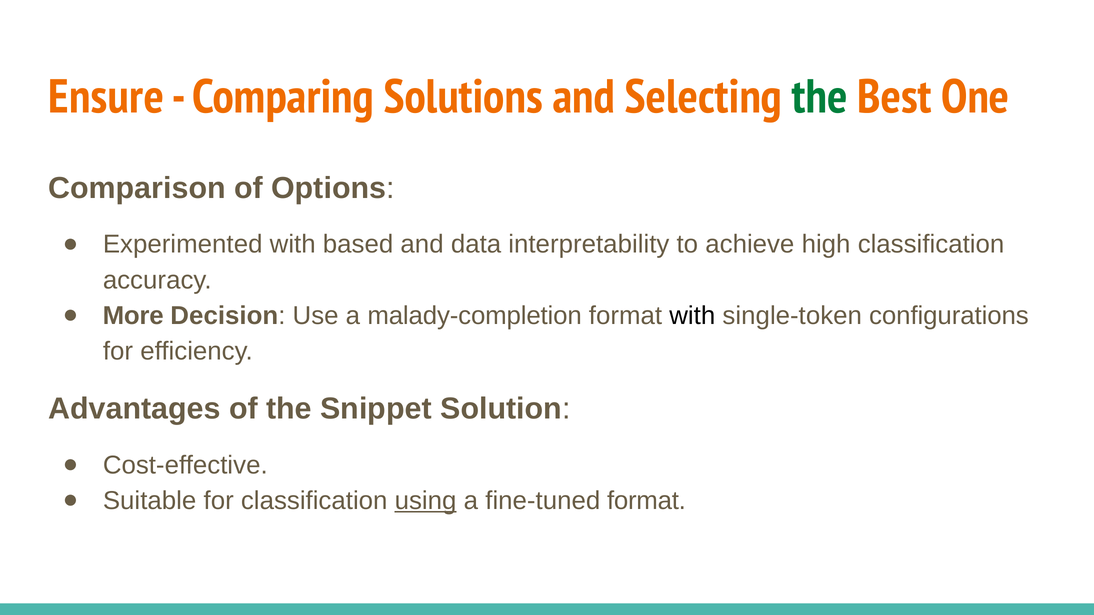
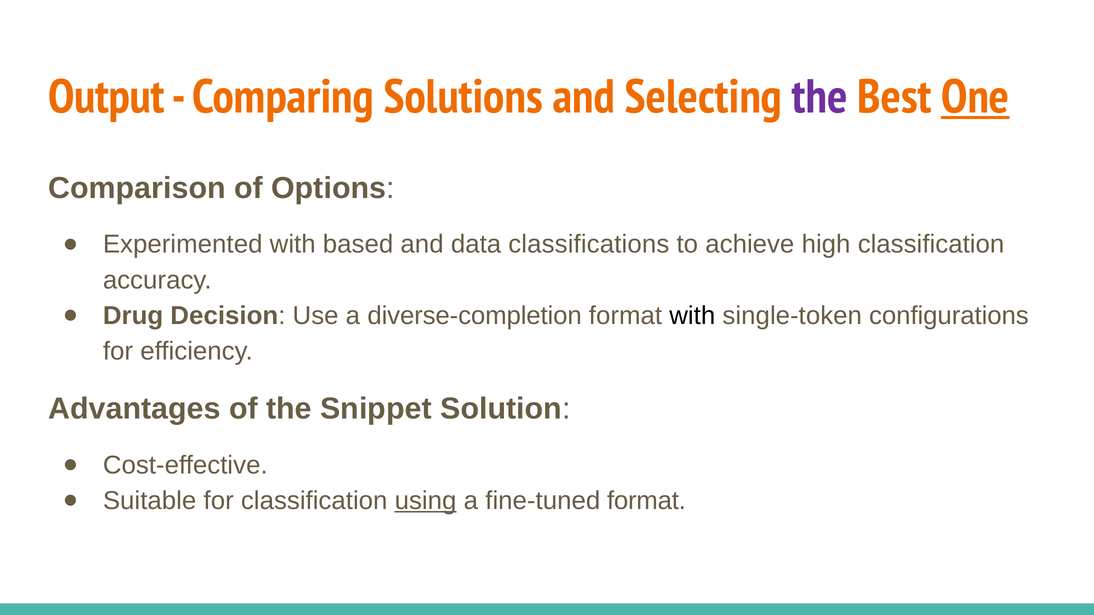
Ensure: Ensure -> Output (106, 97)
the colour: green -> purple (820, 97)
One underline: none -> present (975, 97)
interpretability: interpretability -> classifications (589, 245)
More: More -> Drug (133, 316)
malady-completion: malady-completion -> diverse-completion (475, 316)
